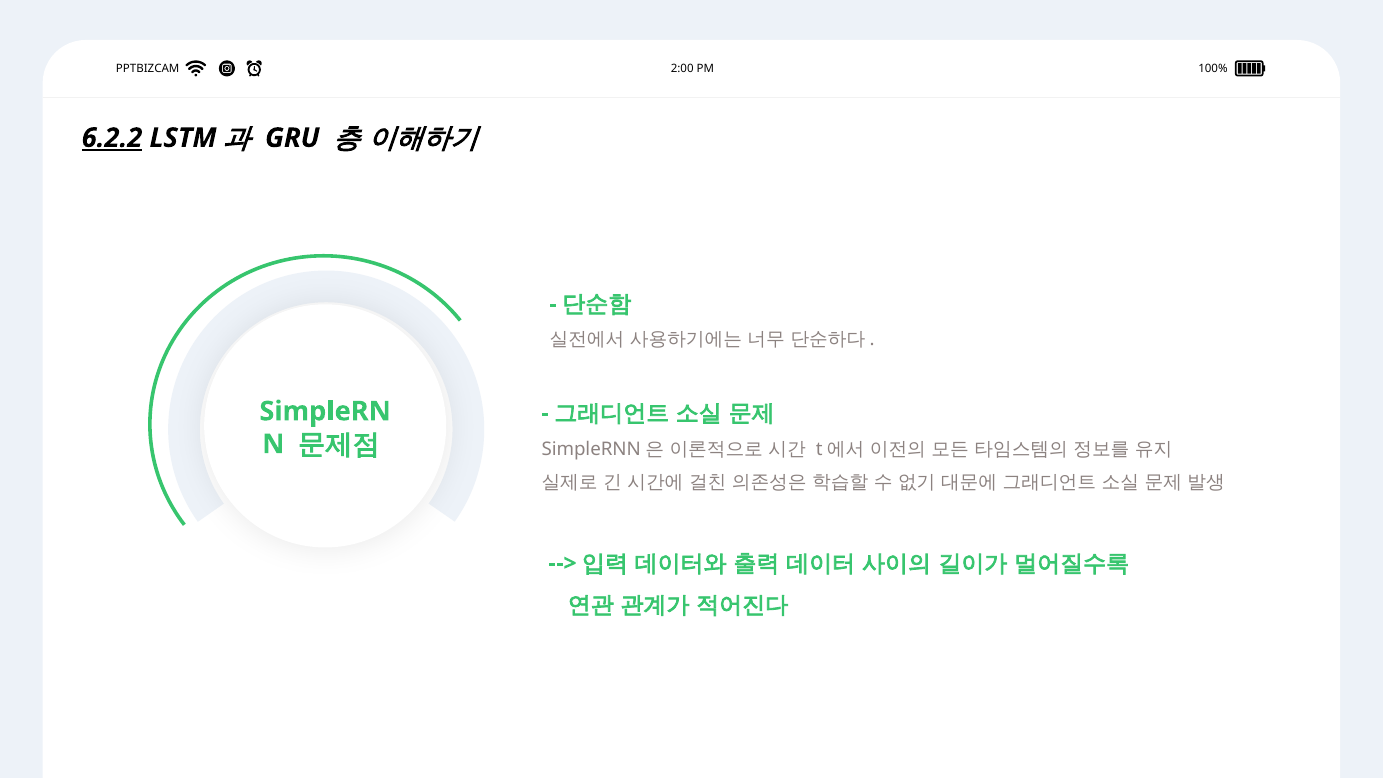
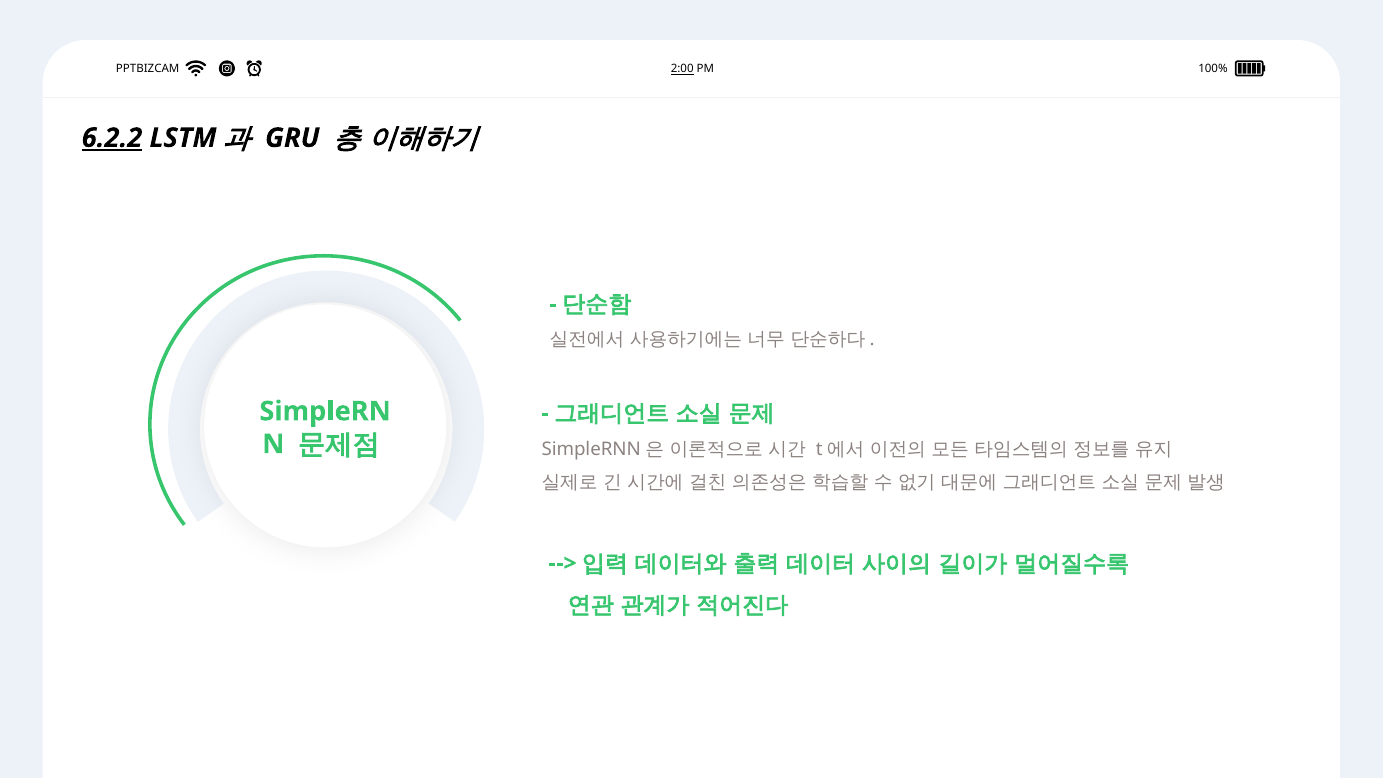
2:00 underline: none -> present (682, 69)
